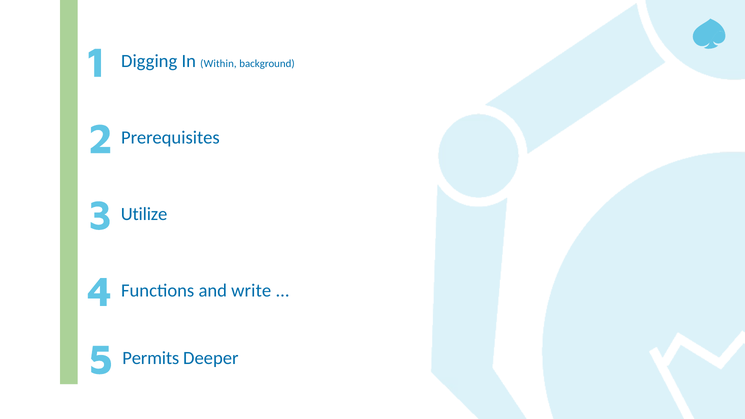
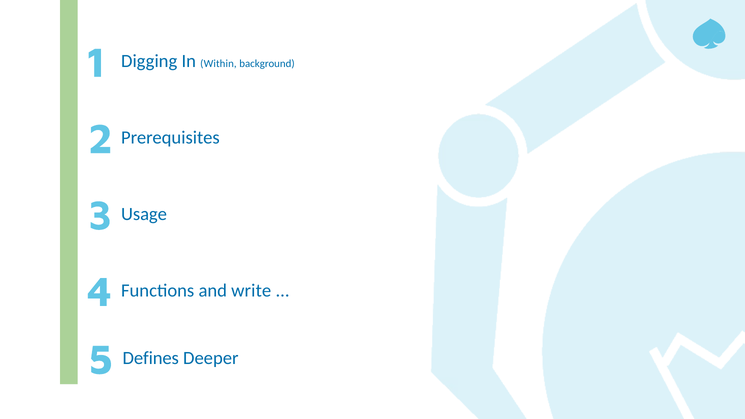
Utilize: Utilize -> Usage (144, 214)
Permits: Permits -> Defines (151, 358)
